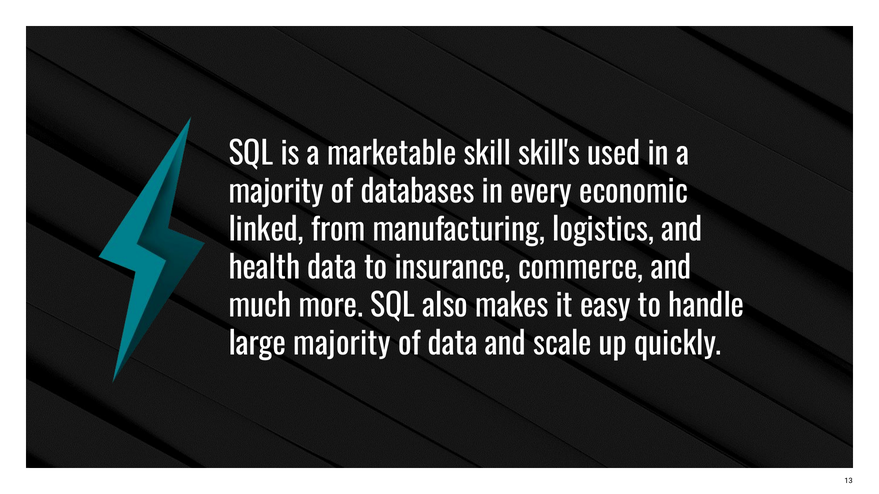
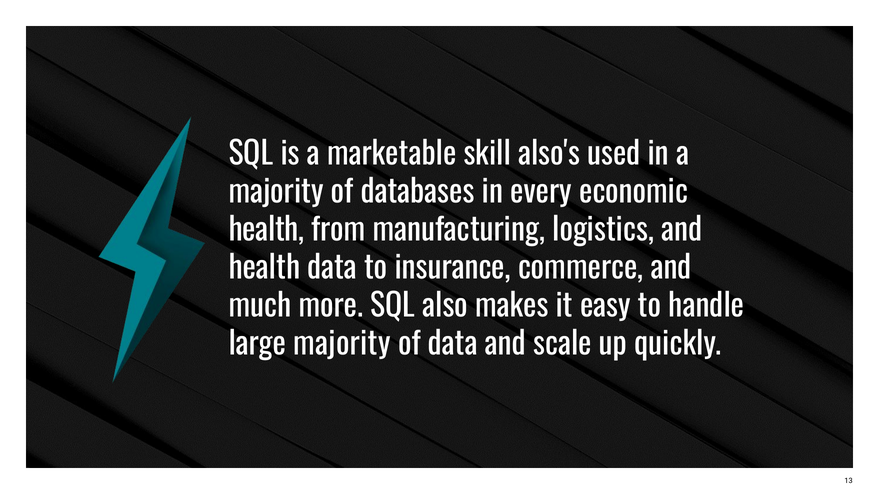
skill's: skill's -> also's (549, 154)
linked: linked -> health (266, 230)
